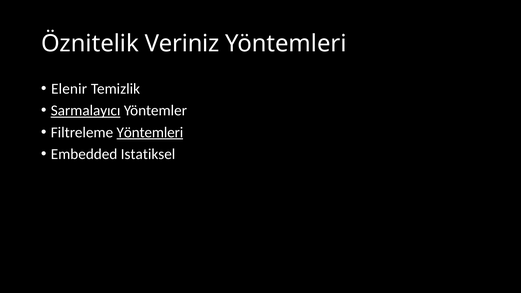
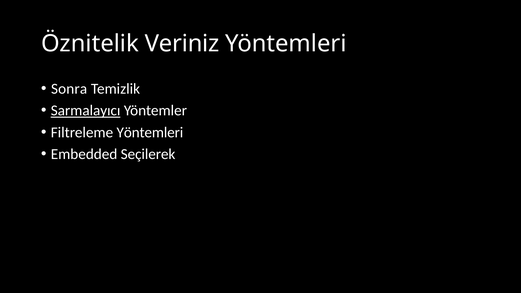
Elenir: Elenir -> Sonra (69, 89)
Yöntemleri underline: present -> none (150, 132)
Istatiksel: Istatiksel -> Seçilerek (148, 154)
